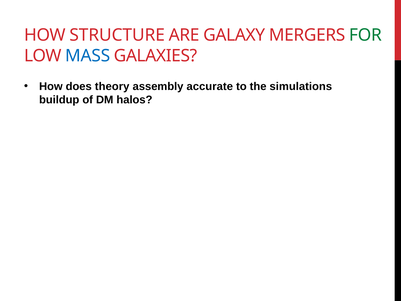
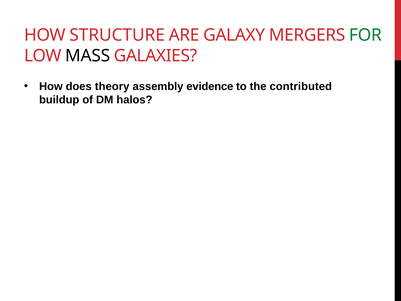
MASS colour: blue -> black (88, 56)
accurate: accurate -> evidence (210, 86)
simulations: simulations -> contributed (301, 86)
